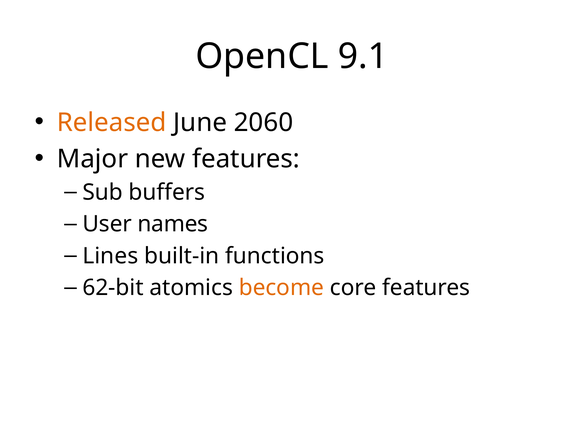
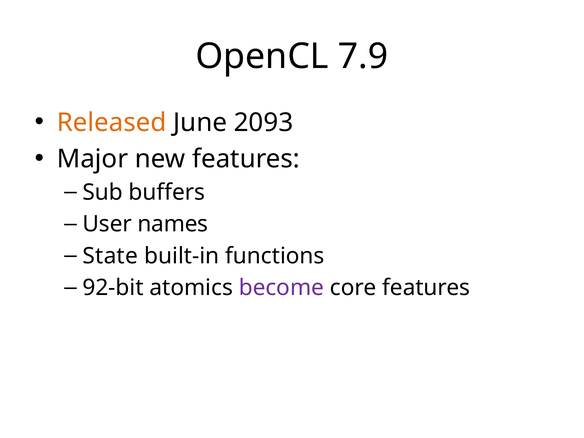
9.1: 9.1 -> 7.9 (363, 57)
2060: 2060 -> 2093 (264, 122)
Lines: Lines -> State (110, 256)
62-bit: 62-bit -> 92-bit (113, 288)
become colour: orange -> purple (281, 288)
